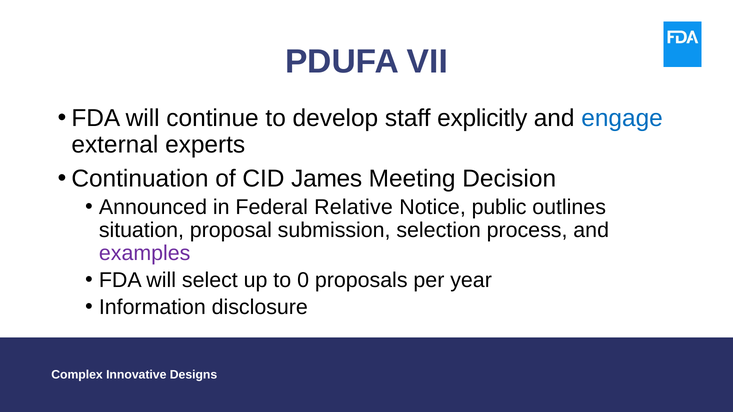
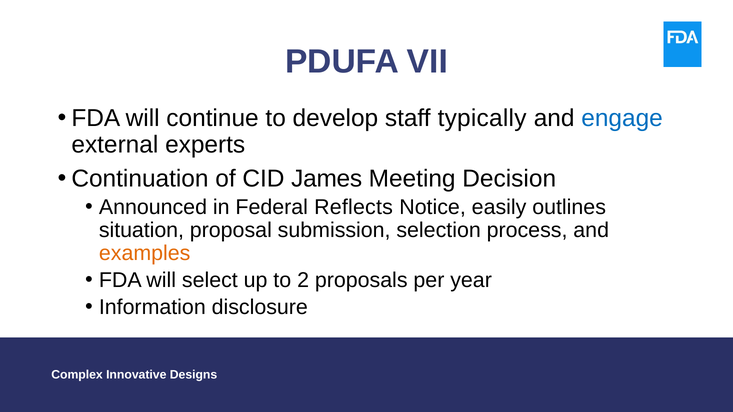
explicitly: explicitly -> typically (482, 118)
Relative: Relative -> Reflects (354, 207)
public: public -> easily (499, 207)
examples colour: purple -> orange (145, 253)
0: 0 -> 2 (303, 280)
